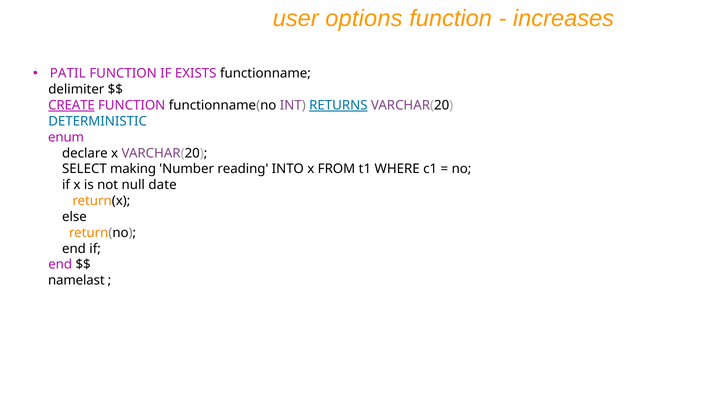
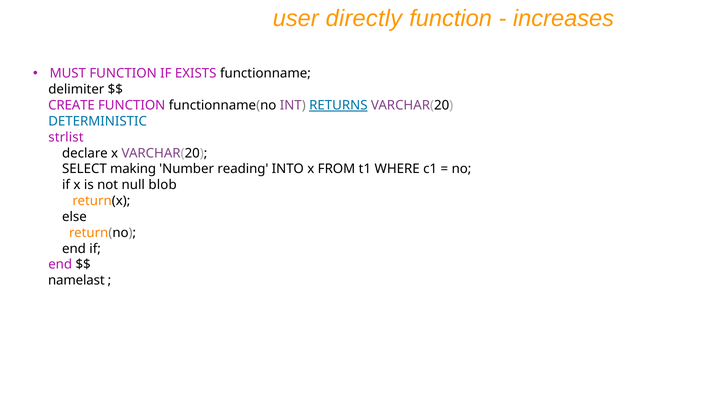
options: options -> directly (364, 18)
PATIL: PATIL -> MUST (68, 74)
CREATE underline: present -> none (72, 105)
enum: enum -> strlist (66, 137)
date: date -> blob (163, 185)
